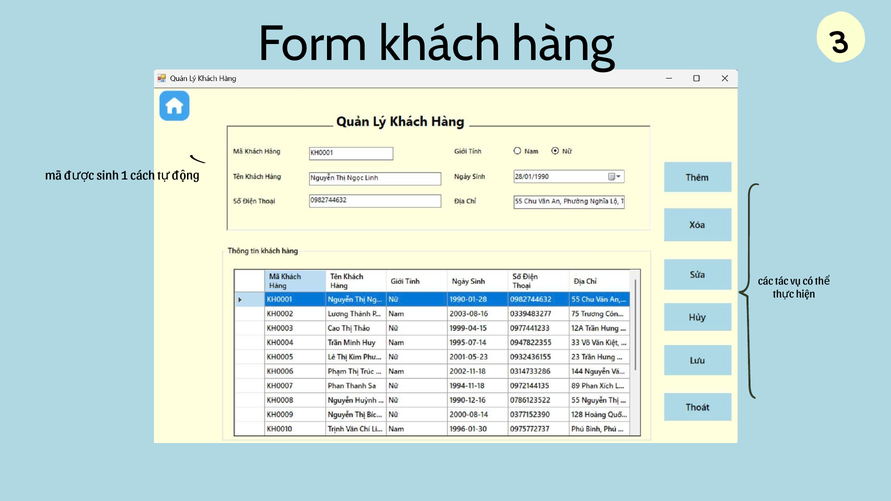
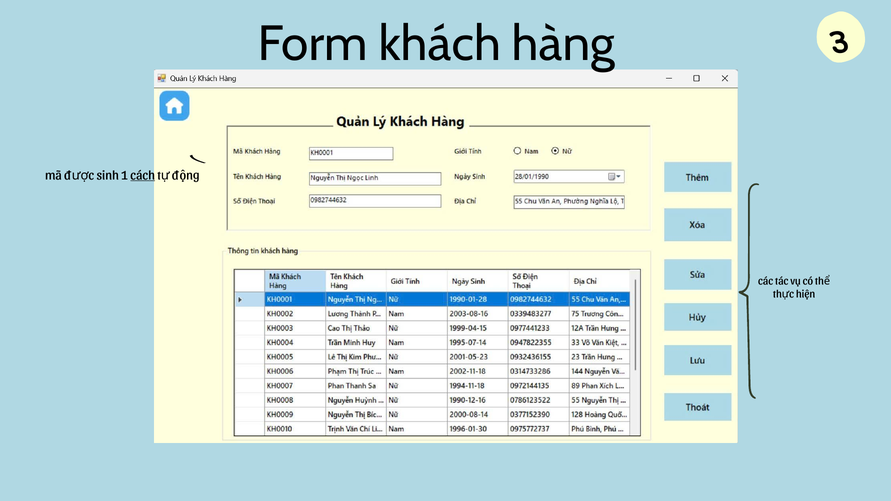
cách underline: none -> present (143, 175)
